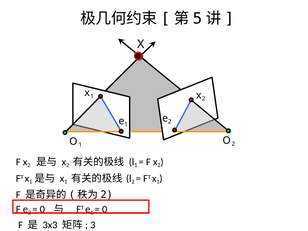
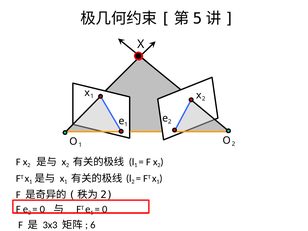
3: 3 -> 6 (93, 225)
